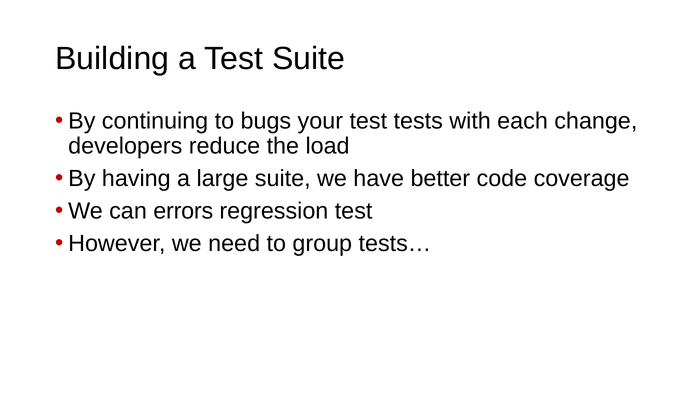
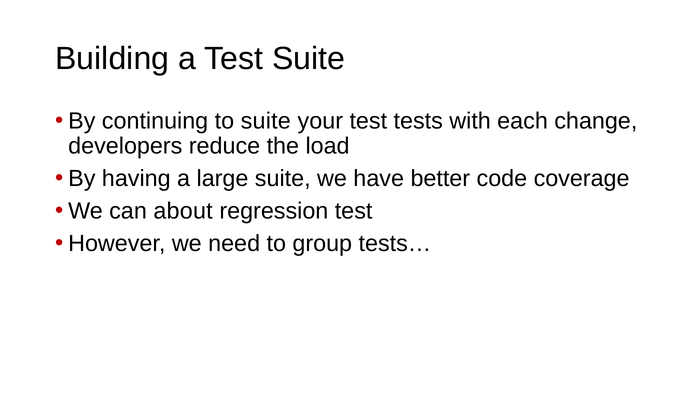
to bugs: bugs -> suite (266, 121)
errors: errors -> about (183, 211)
